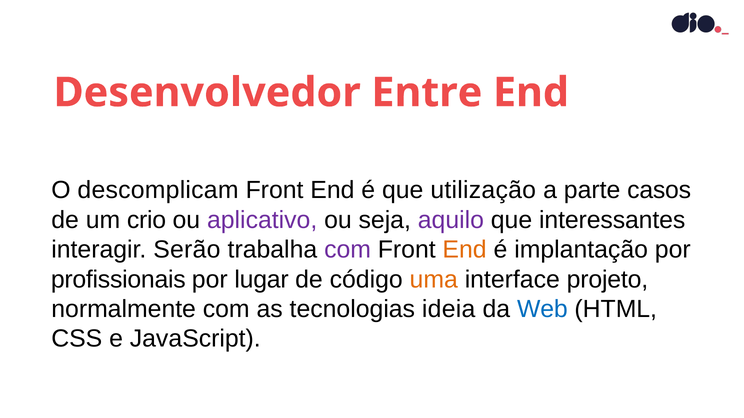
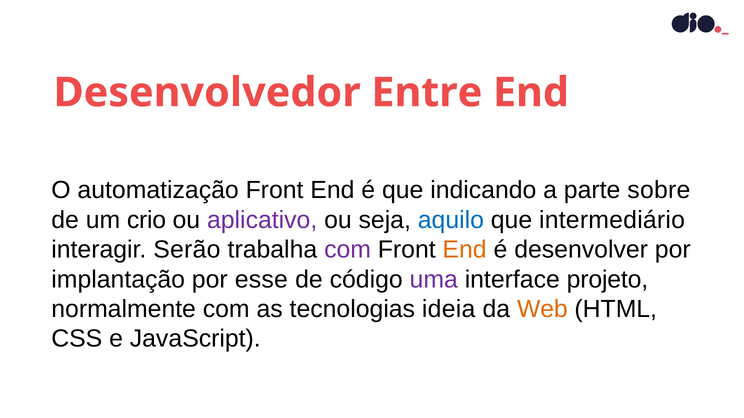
descomplicam: descomplicam -> automatização (158, 190)
utilização: utilização -> indicando (483, 190)
casos: casos -> sobre (659, 190)
aquilo colour: purple -> blue (451, 220)
interessantes: interessantes -> intermediário (612, 220)
implantação: implantação -> desenvolver (581, 250)
profissionais: profissionais -> implantação (118, 280)
lugar: lugar -> esse (261, 280)
uma colour: orange -> purple (434, 280)
Web colour: blue -> orange (542, 309)
